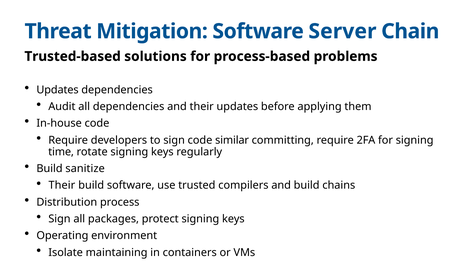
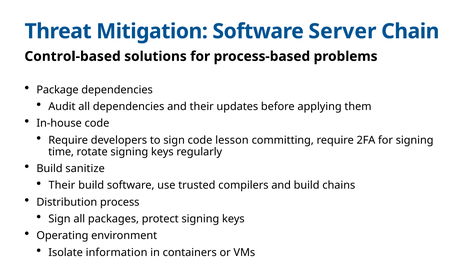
Trusted-based: Trusted-based -> Control-based (73, 56)
Updates: Updates -> Package (58, 90)
similar: similar -> lesson (232, 140)
maintaining: maintaining -> information (117, 252)
